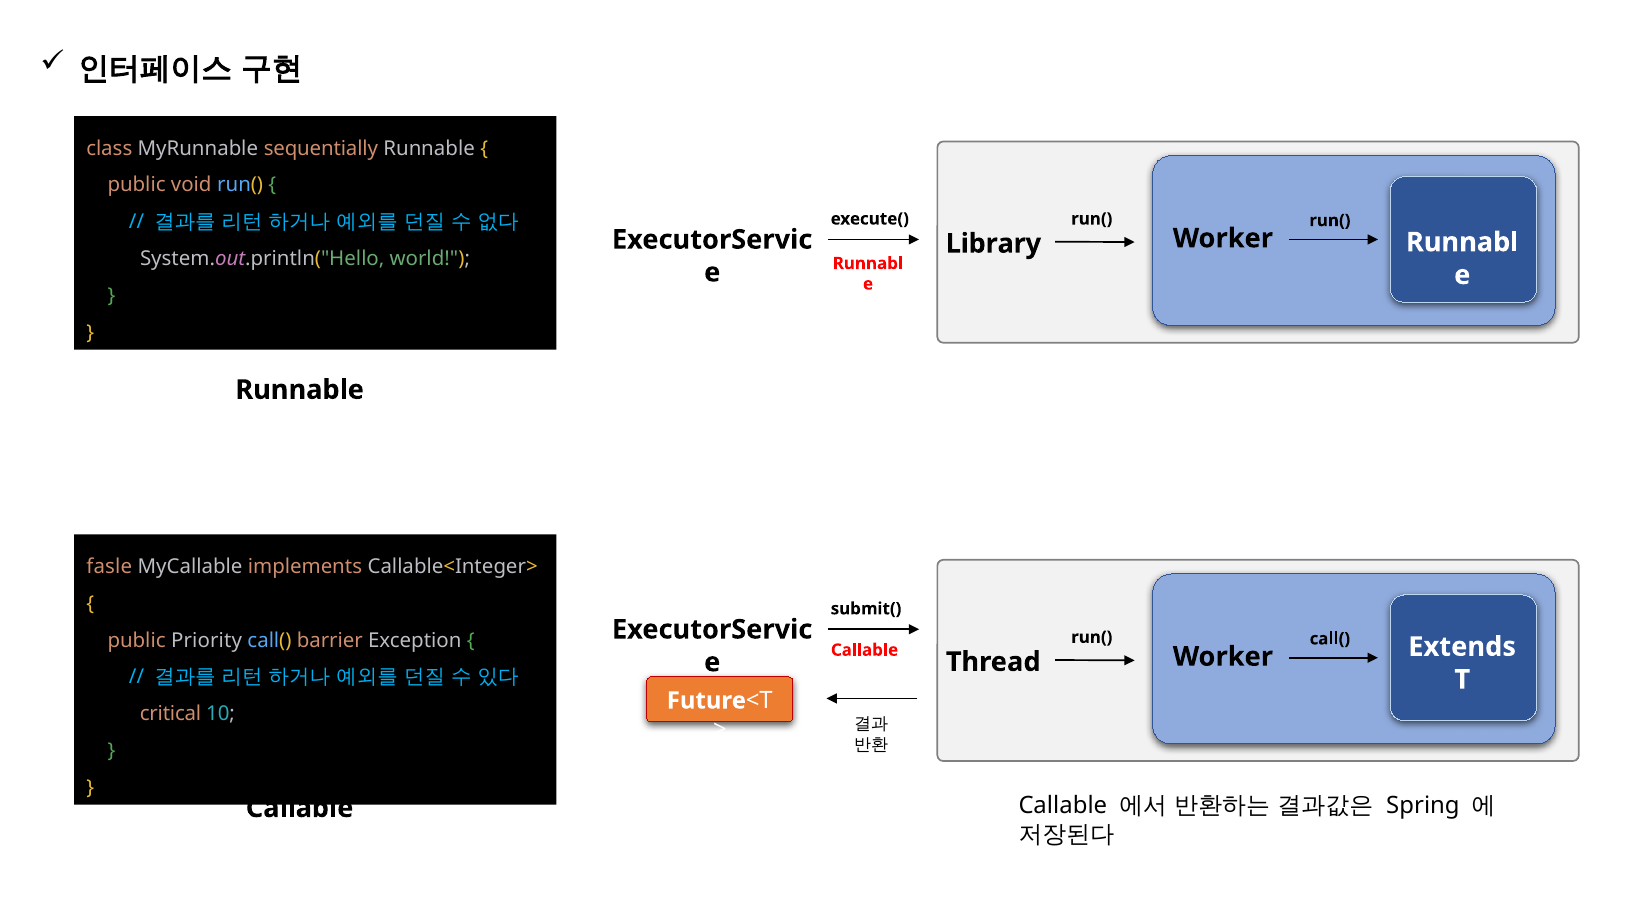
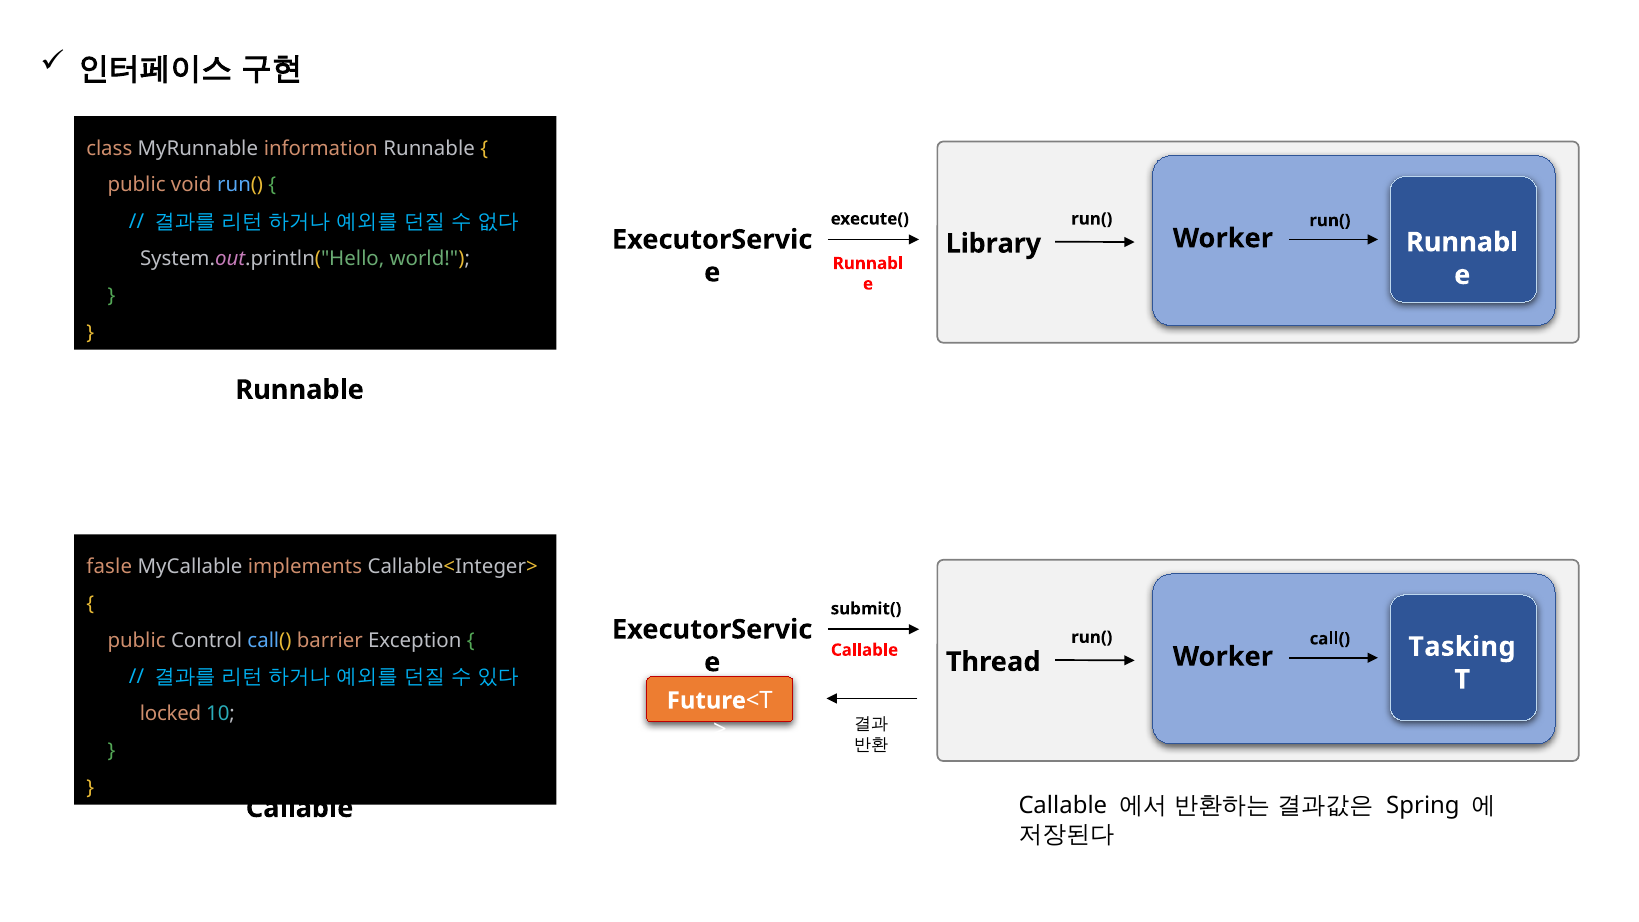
sequentially: sequentially -> information (321, 148)
Priority: Priority -> Control (207, 640)
Extends: Extends -> Tasking (1462, 647)
critical: critical -> locked (171, 714)
